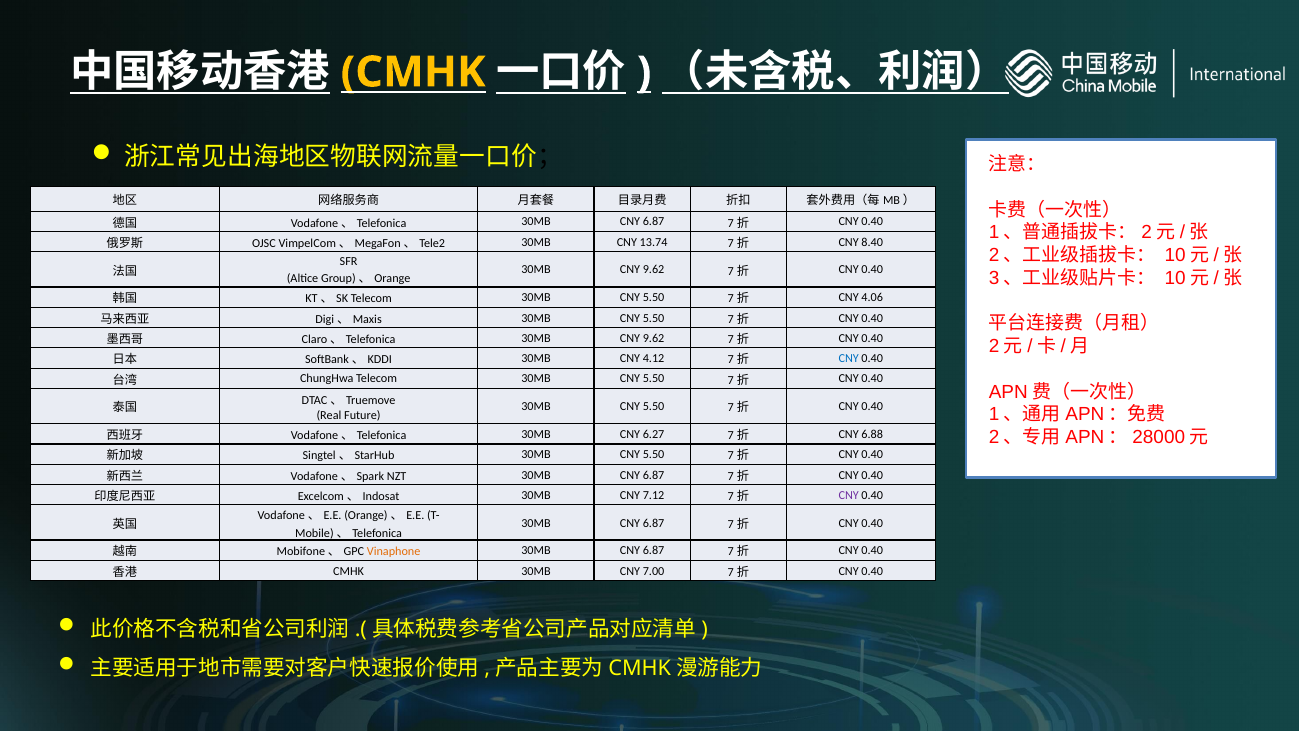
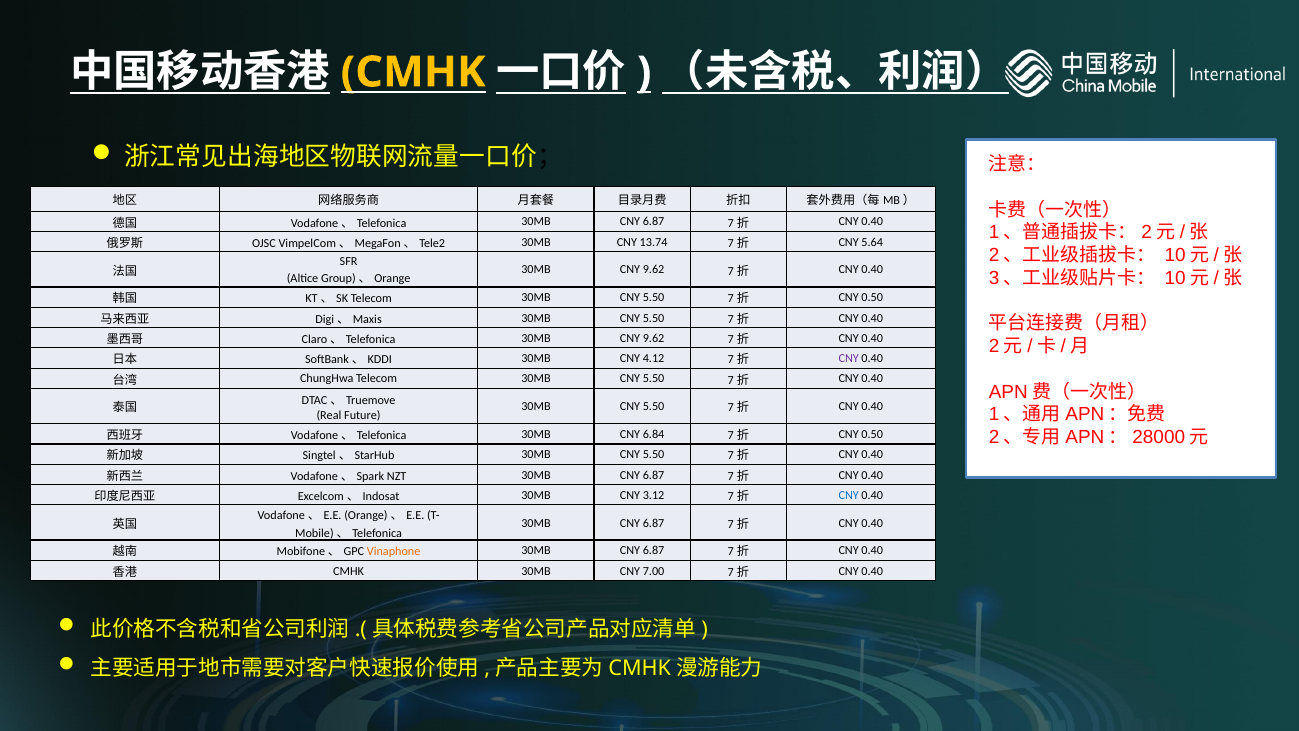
8.40: 8.40 -> 5.64 (872, 242)
4.06: 4.06 -> 0.50 (872, 298)
CNY colour: blue -> purple (849, 358)
6.27: 6.27 -> 6.84 (654, 434)
6.88: 6.88 -> 0.50 (872, 434)
7.12: 7.12 -> 3.12 (654, 495)
CNY colour: purple -> blue (849, 495)
